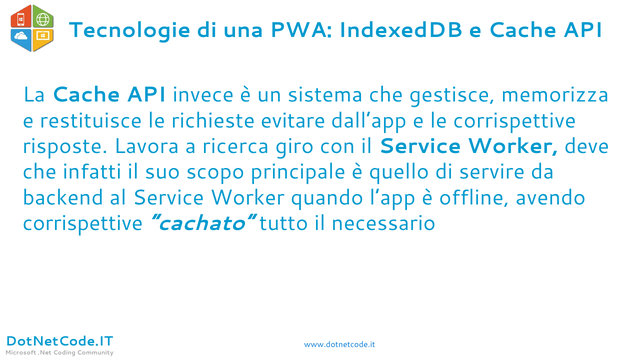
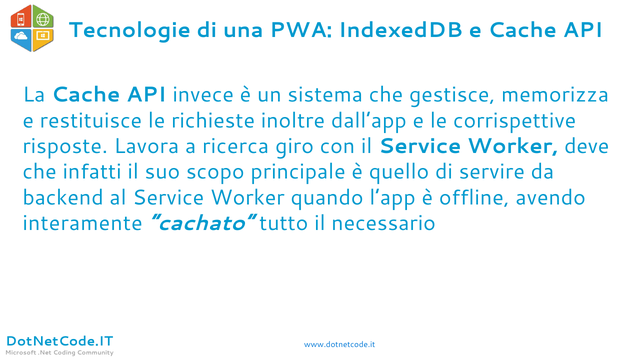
evitare: evitare -> inoltre (293, 120)
corrispettive: corrispettive -> interamente (83, 223)
